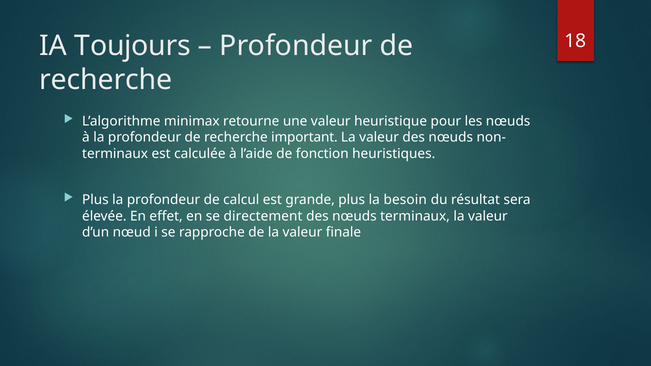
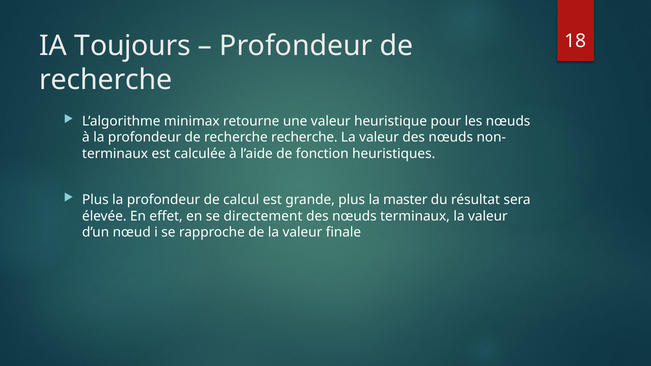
recherche important: important -> recherche (304, 137)
besoin: besoin -> master (405, 200)
